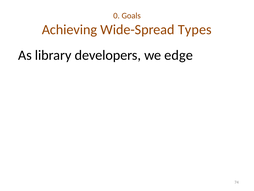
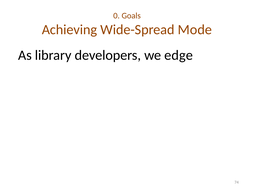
Types: Types -> Mode (195, 30)
